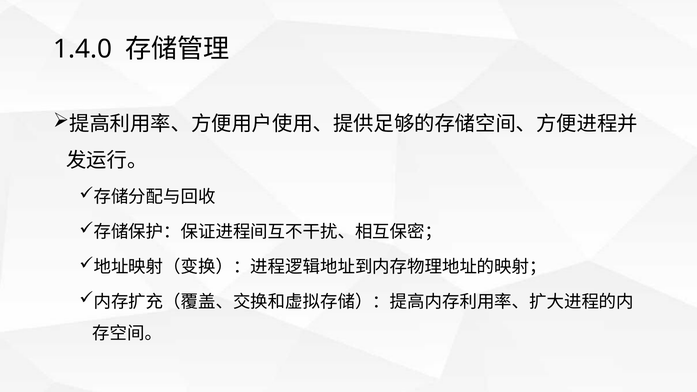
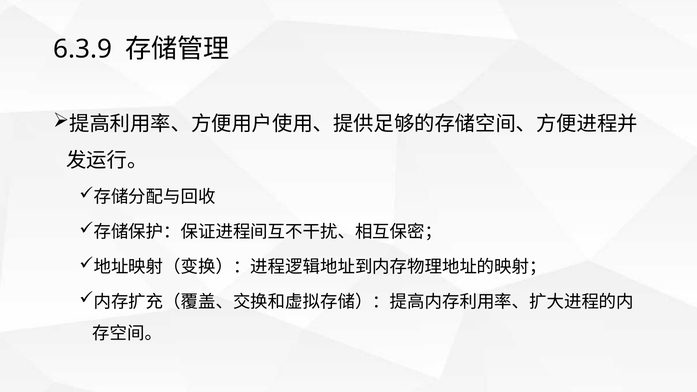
1.4.0: 1.4.0 -> 6.3.9 (83, 49)
